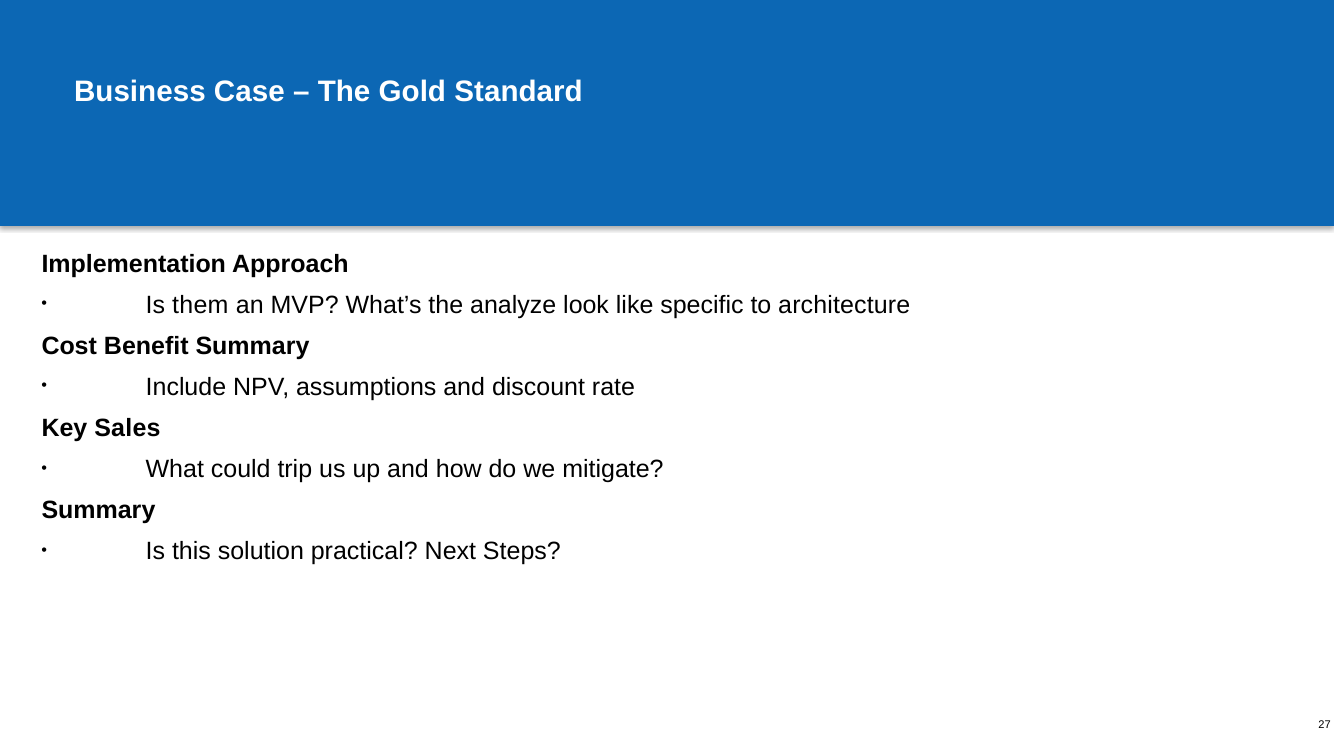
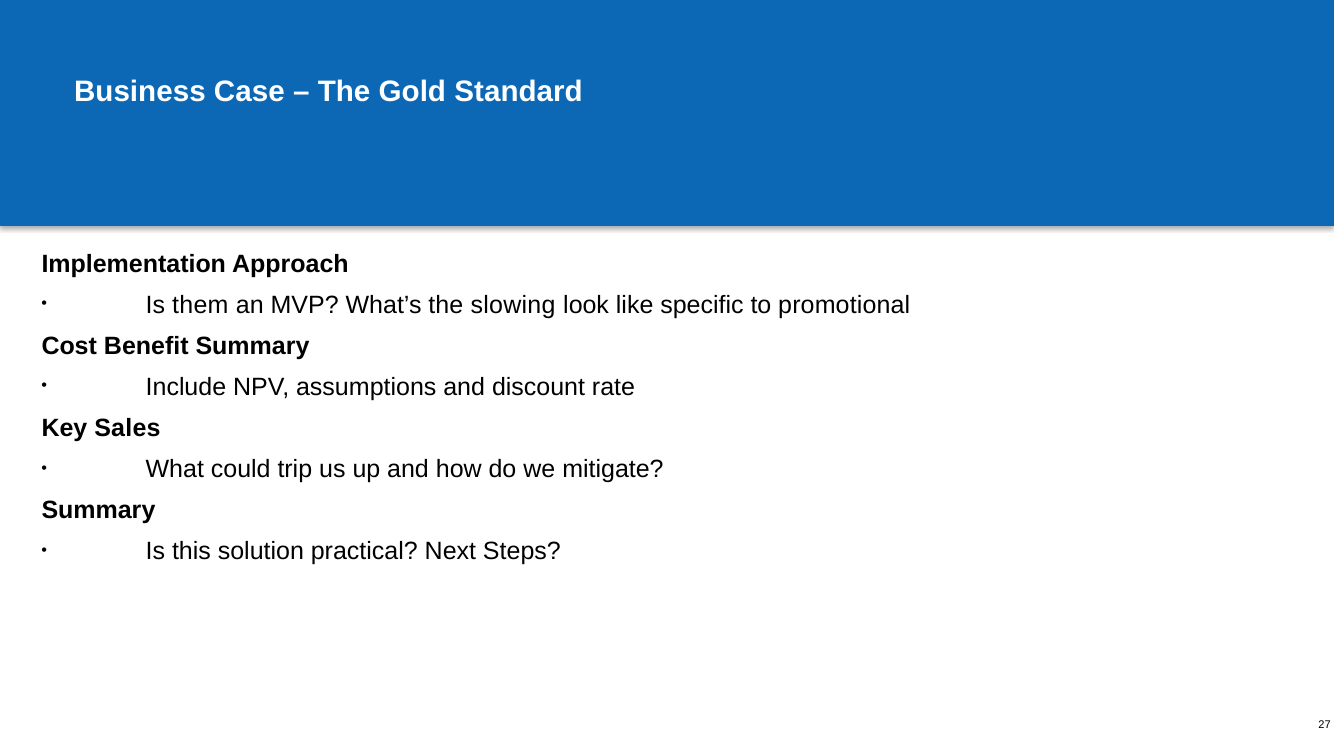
analyze: analyze -> slowing (513, 305)
architecture: architecture -> promotional (844, 305)
